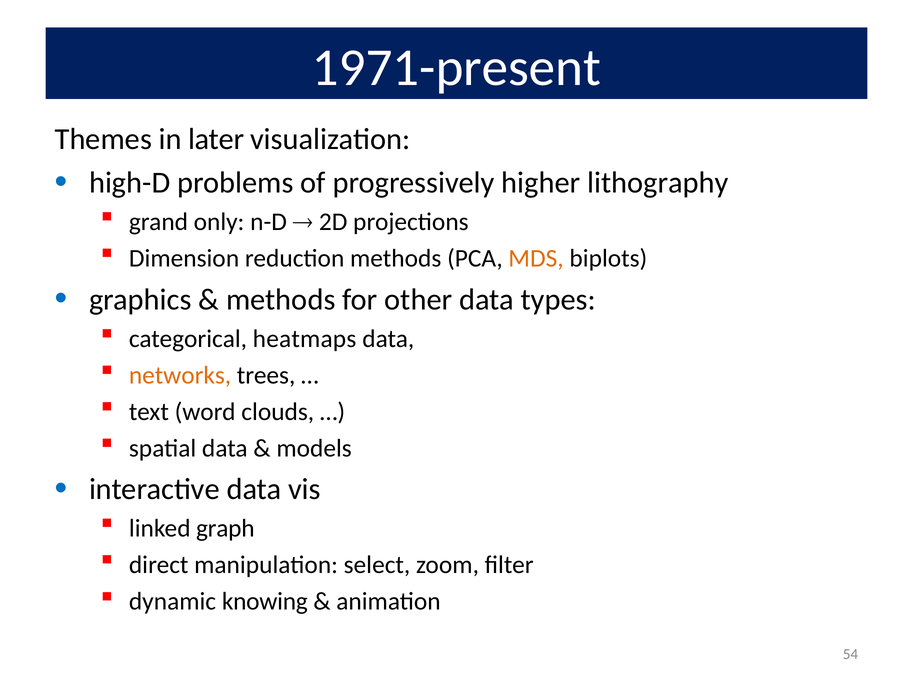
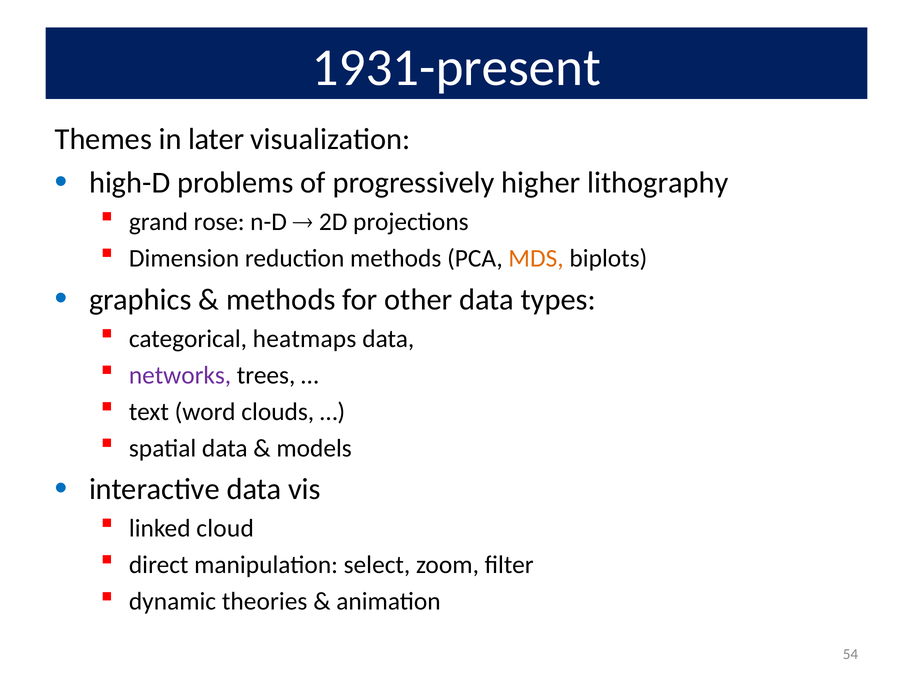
1971-present: 1971-present -> 1931-present (456, 68)
only: only -> rose (219, 222)
networks colour: orange -> purple (180, 375)
graph: graph -> cloud (225, 528)
knowing: knowing -> theories (265, 601)
